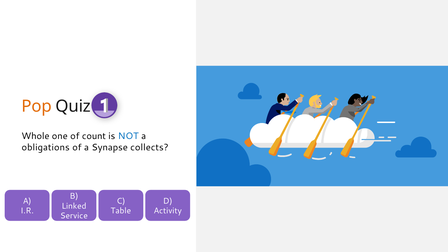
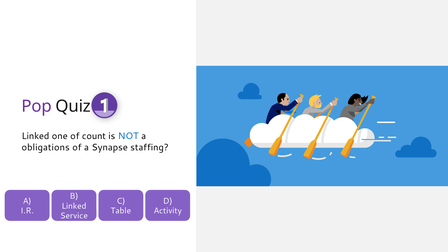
Pop colour: orange -> purple (37, 106)
Whole: Whole -> Linked (35, 136)
collects: collects -> staffing (149, 147)
